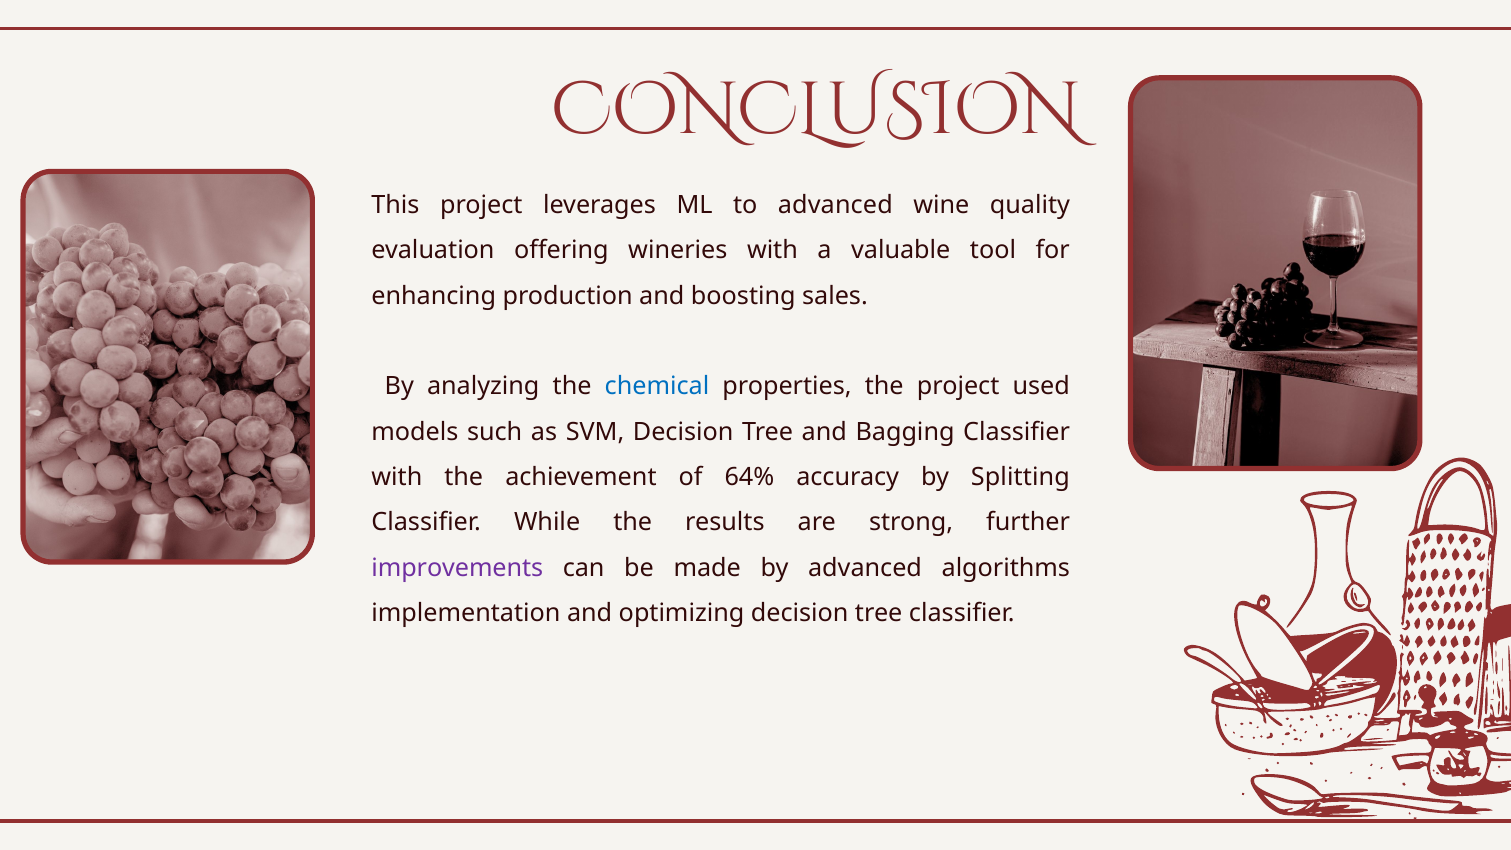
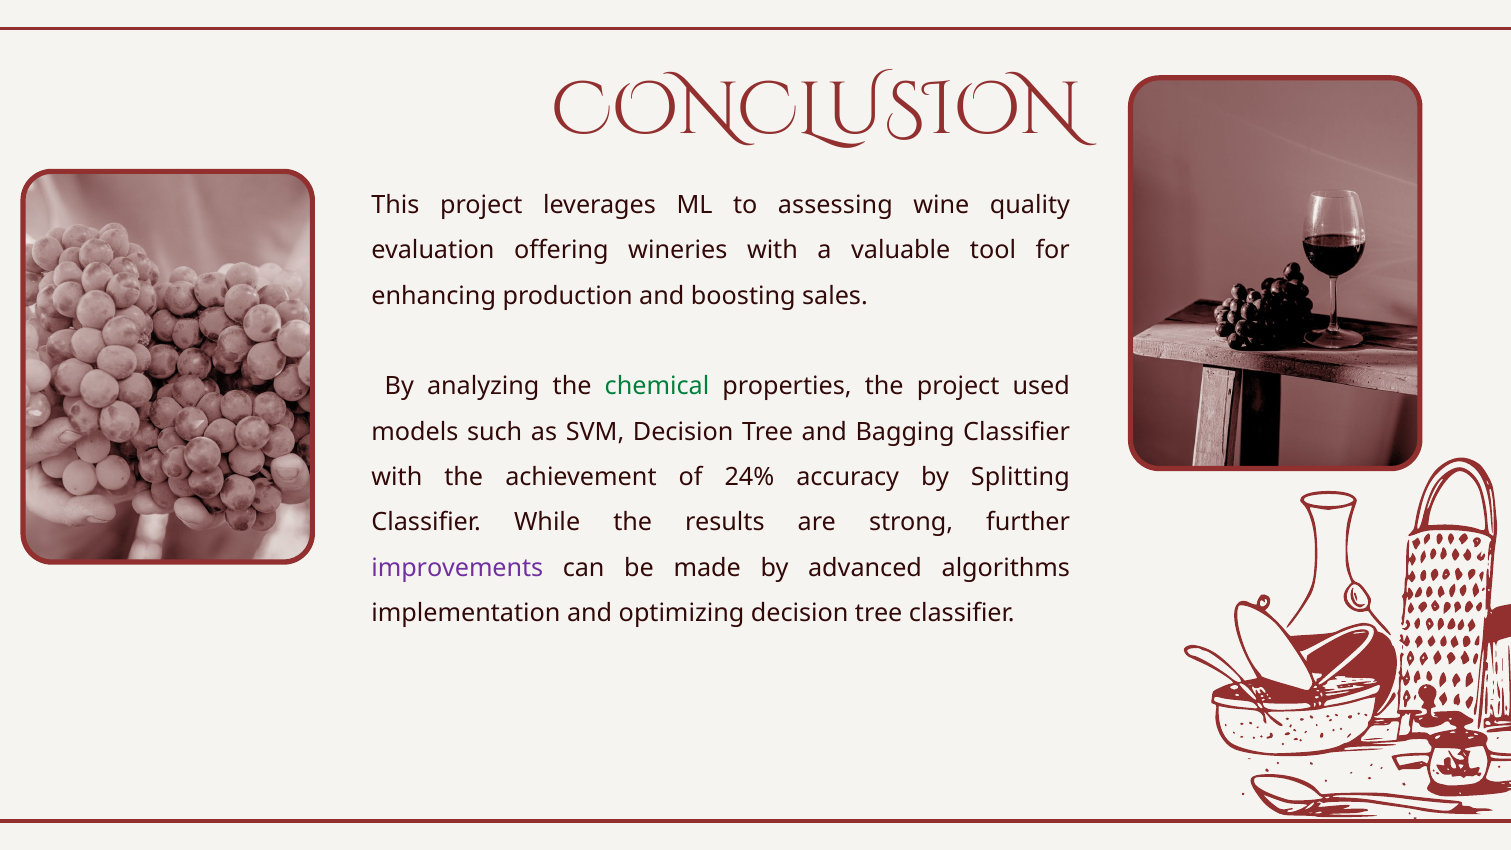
to advanced: advanced -> assessing (835, 205)
chemical colour: blue -> green (657, 386)
64%: 64% -> 24% (749, 477)
